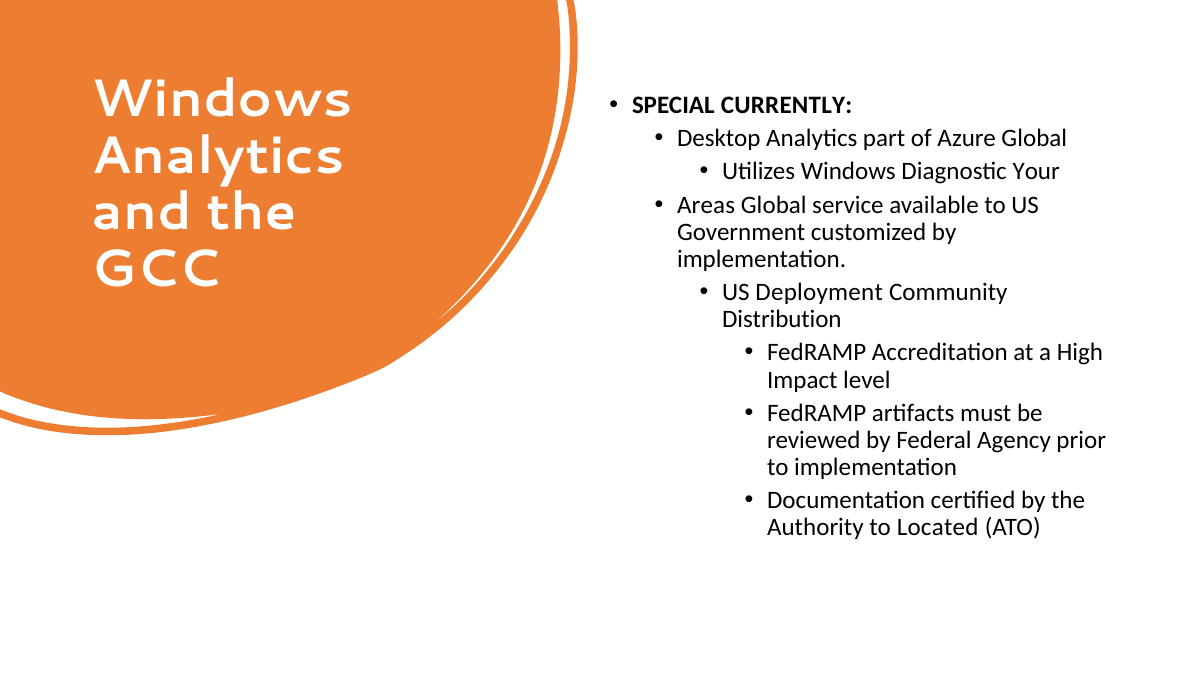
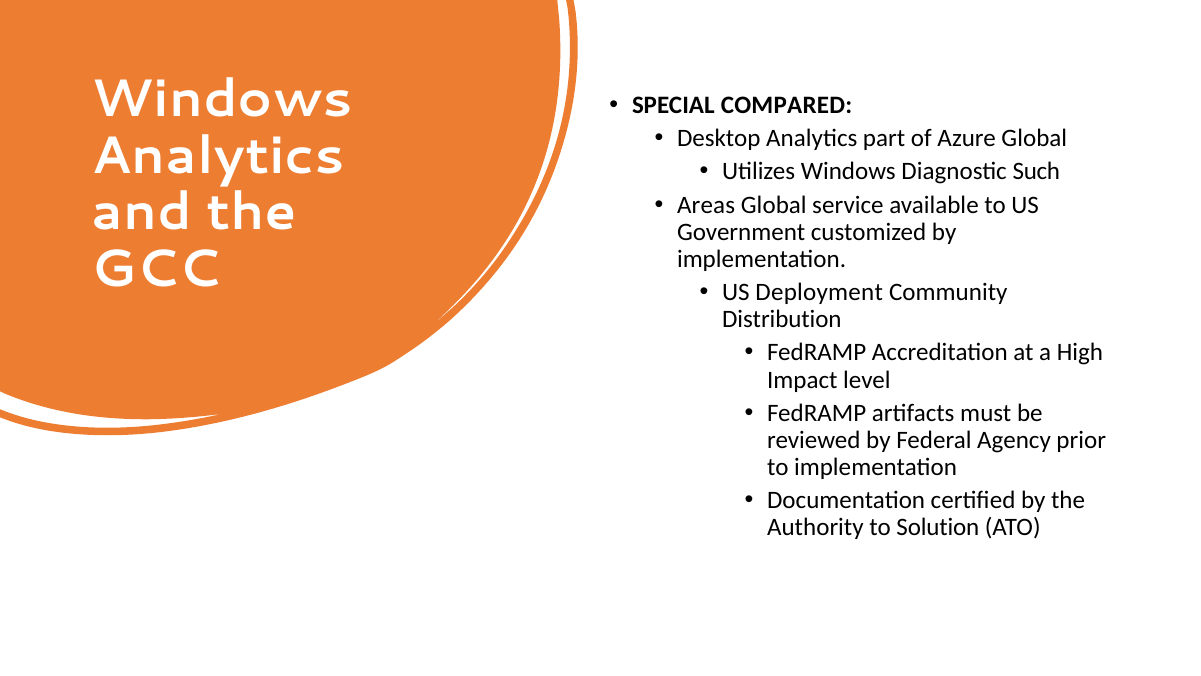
CURRENTLY: CURRENTLY -> COMPARED (787, 105)
Your: Your -> Such (1036, 171)
Located: Located -> Solution (938, 527)
